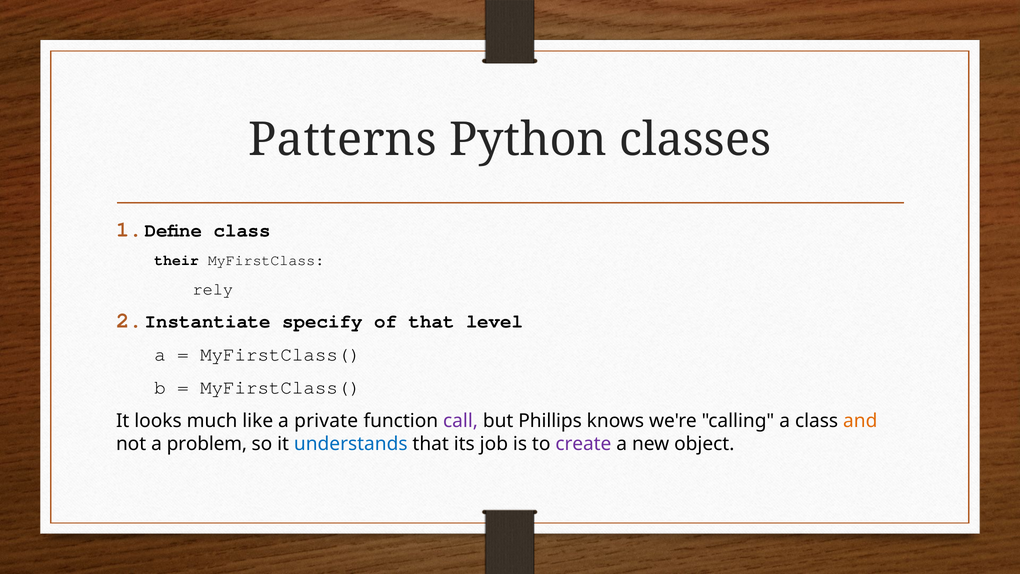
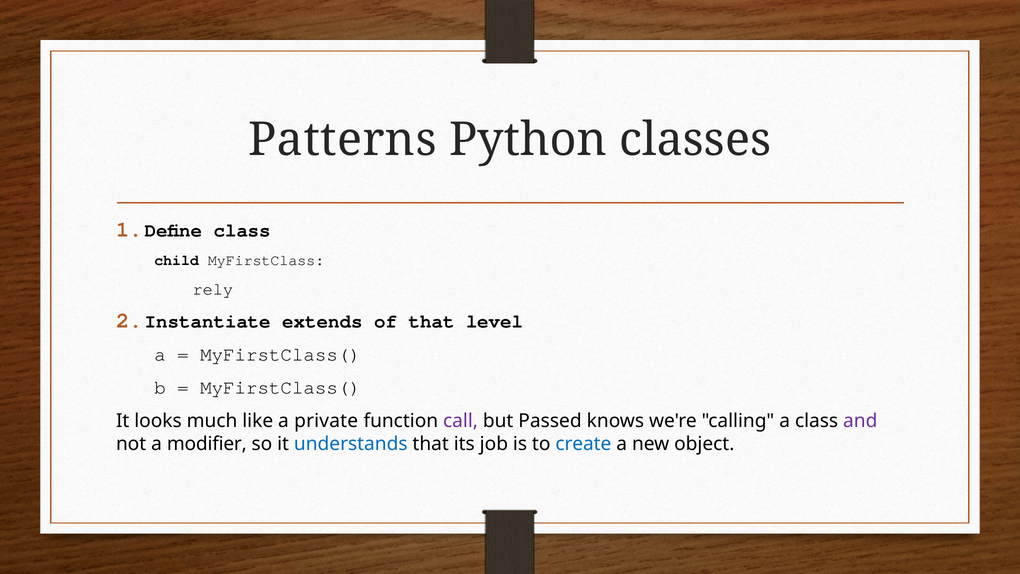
their: their -> child (177, 260)
specify: specify -> extends (323, 321)
Phillips: Phillips -> Passed (550, 421)
and colour: orange -> purple (860, 421)
problem: problem -> modifier (207, 444)
create colour: purple -> blue (583, 444)
